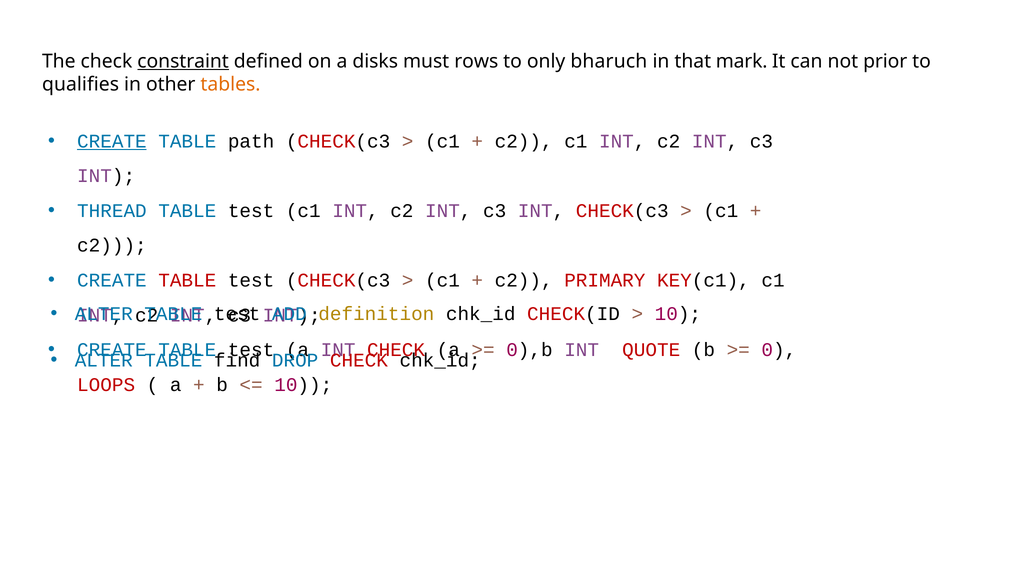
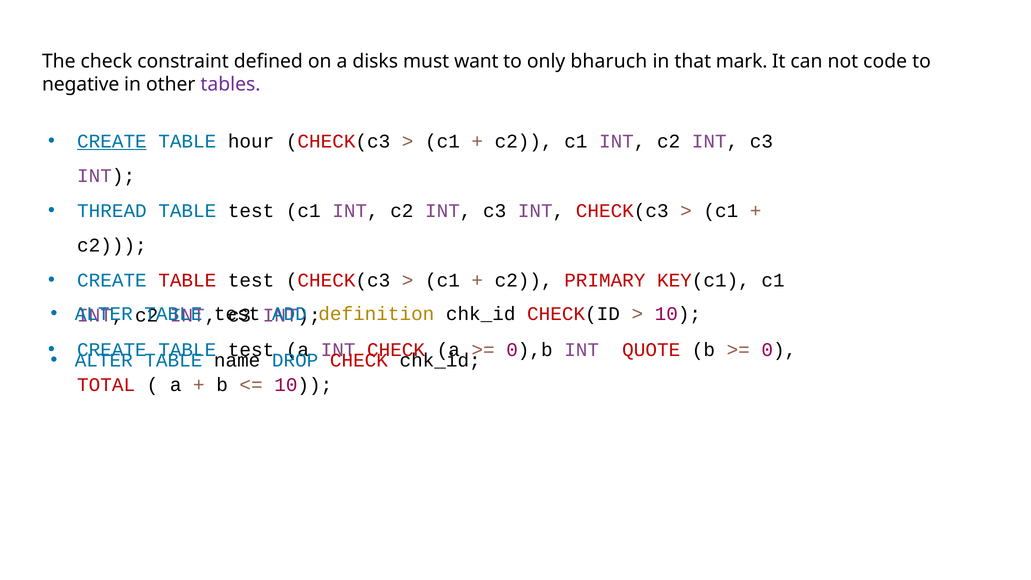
constraint underline: present -> none (183, 61)
rows: rows -> want (476, 61)
prior: prior -> code (885, 61)
qualifies: qualifies -> negative (81, 84)
tables colour: orange -> purple (231, 84)
path: path -> hour (251, 141)
find: find -> name (237, 360)
LOOPS: LOOPS -> TOTAL (106, 385)
